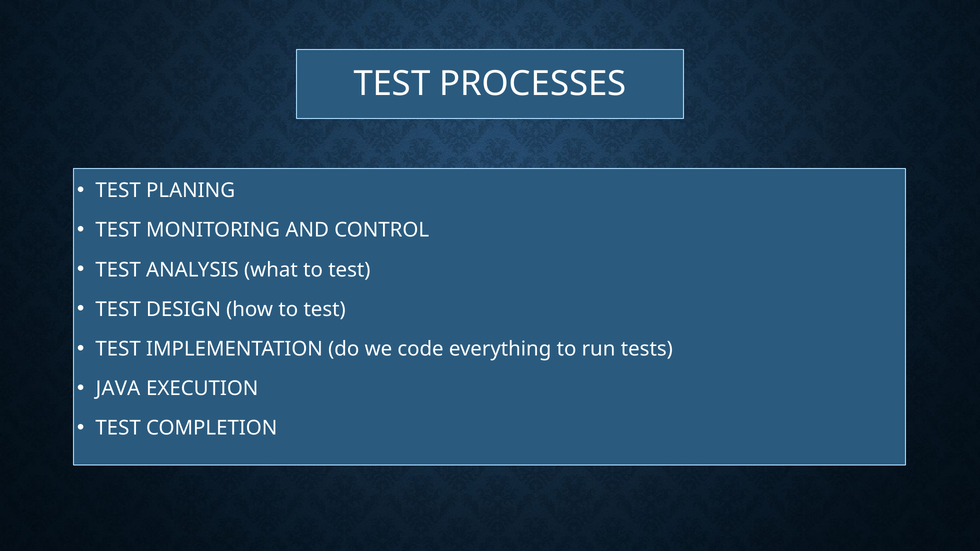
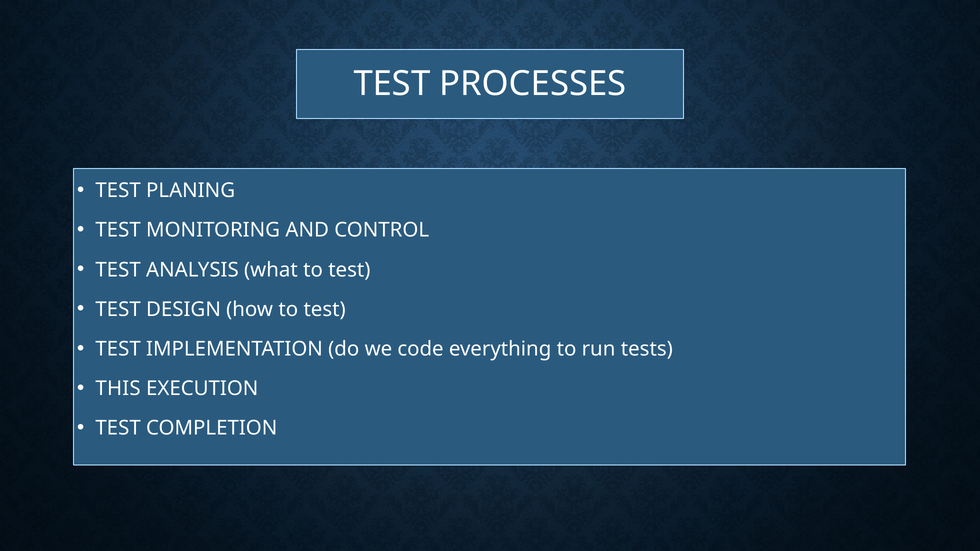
JAVA: JAVA -> THIS (118, 389)
